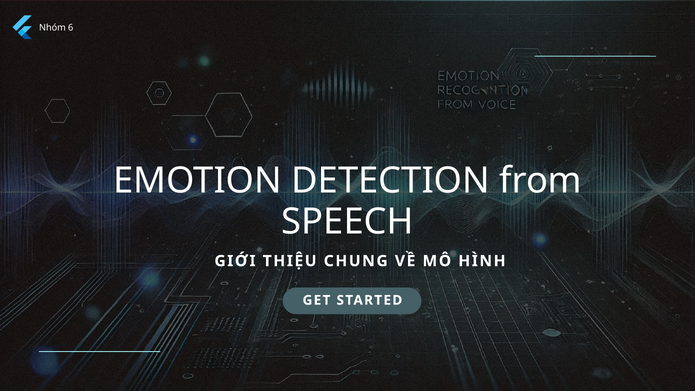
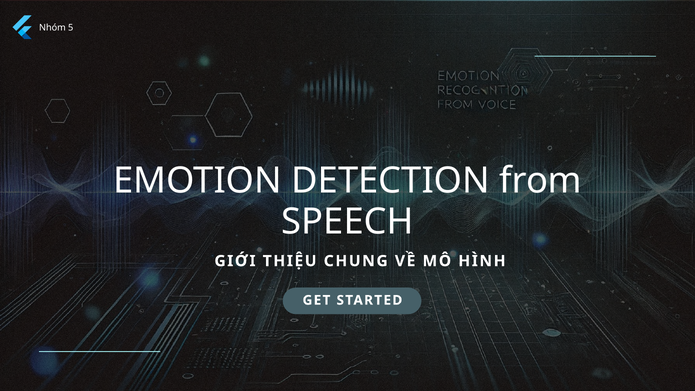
6: 6 -> 5 (71, 28)
